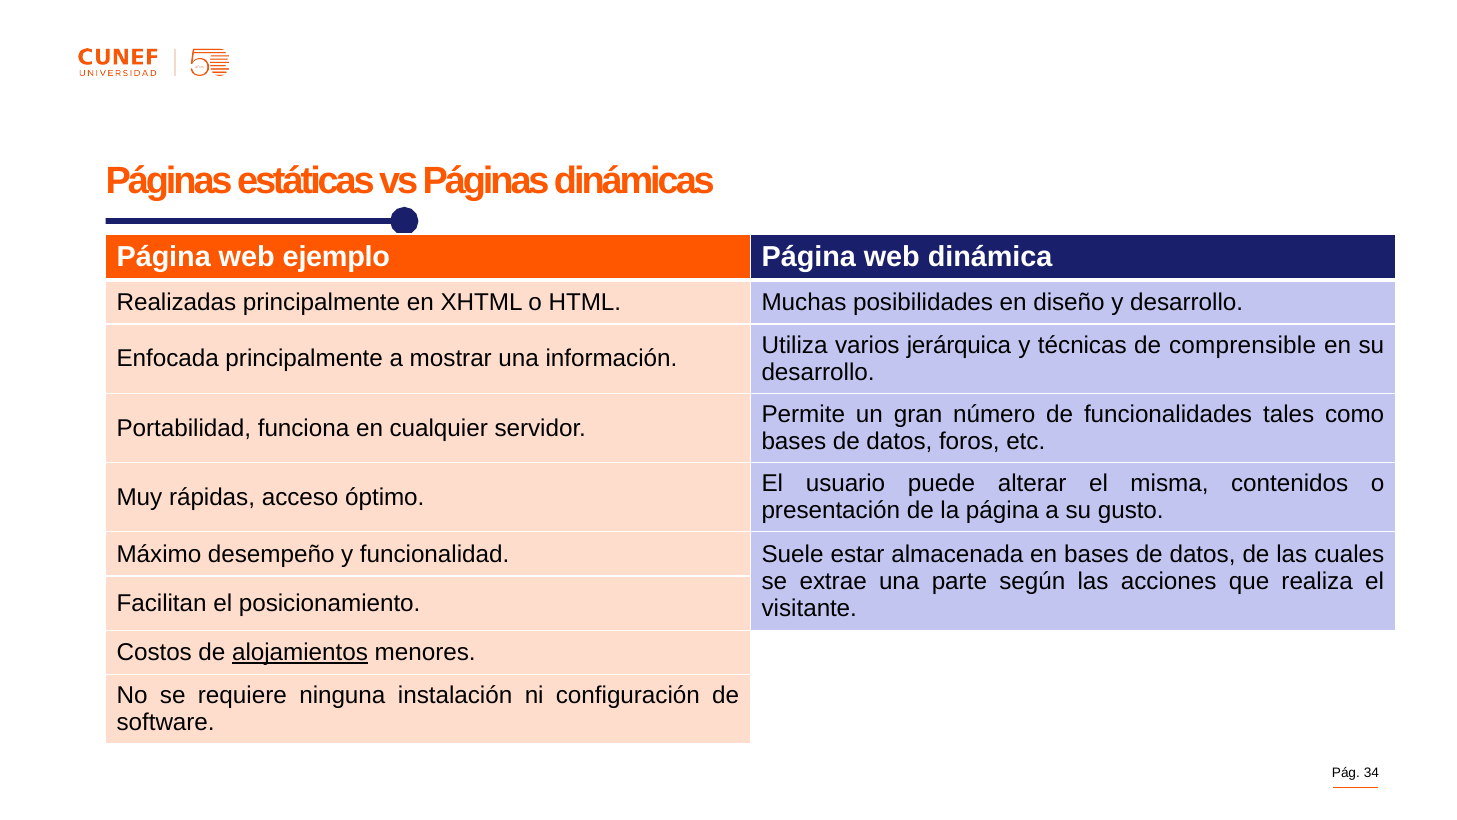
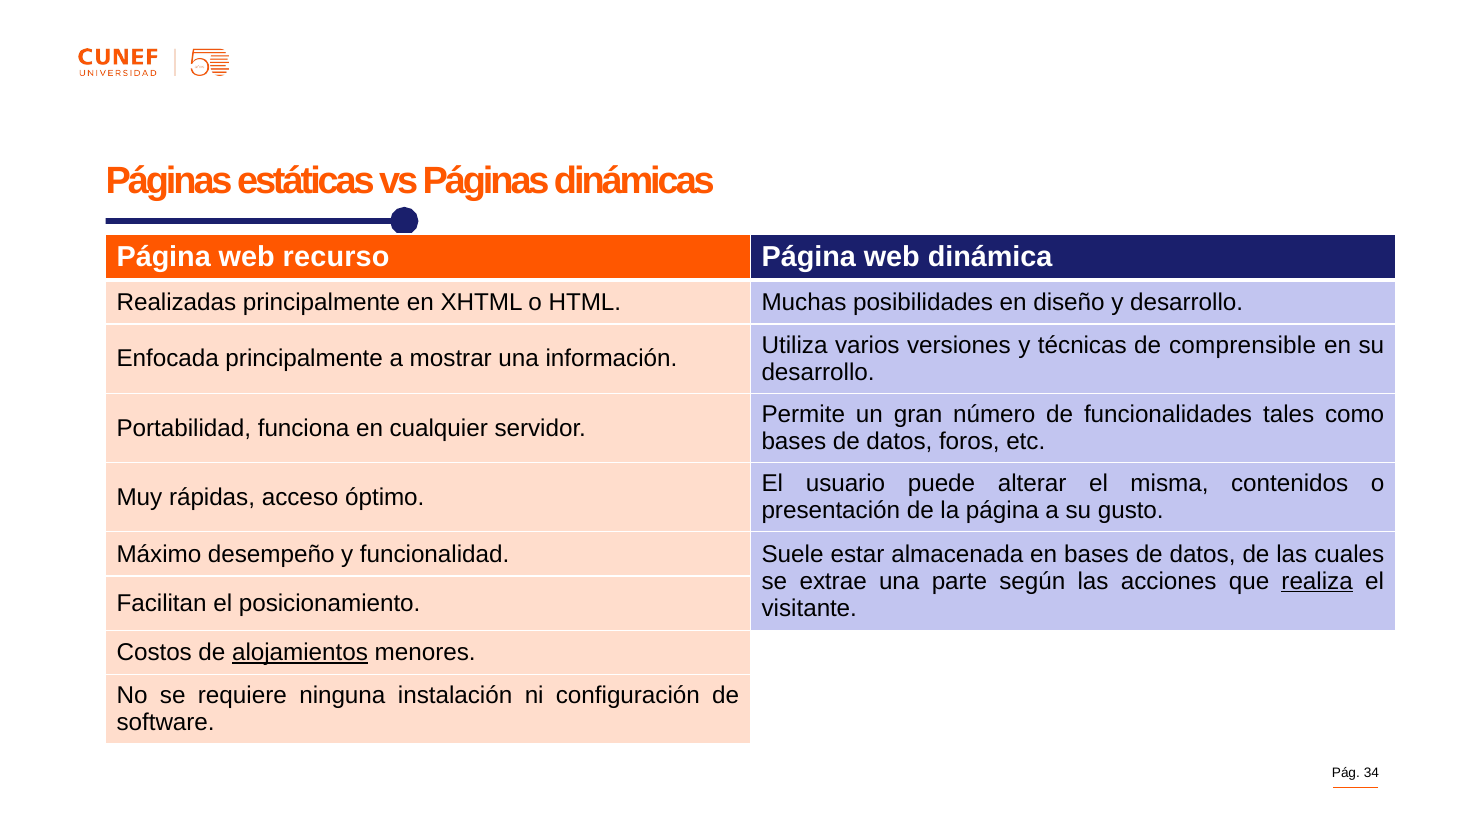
ejemplo: ejemplo -> recurso (336, 257)
jerárquica: jerárquica -> versiones (959, 345)
realiza underline: none -> present (1317, 581)
